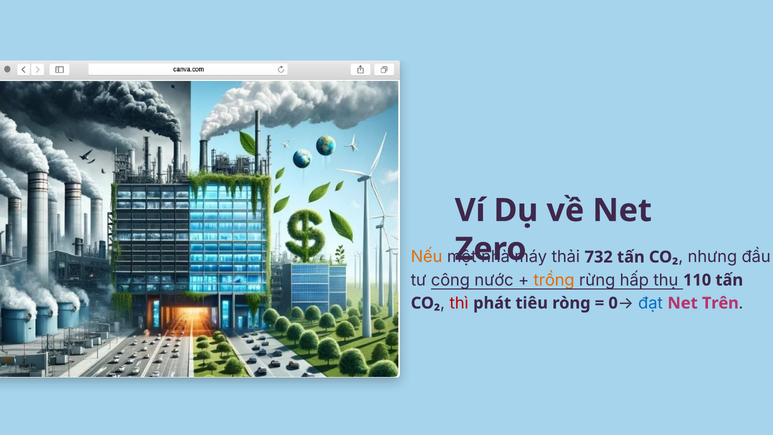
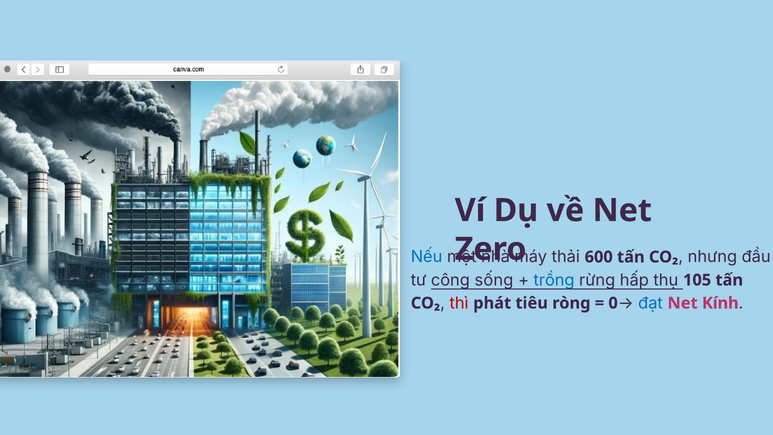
Nếu colour: orange -> blue (427, 257)
732: 732 -> 600 (599, 257)
nước: nước -> sống (494, 280)
trồng colour: orange -> blue (554, 280)
110: 110 -> 105 (697, 280)
Trên: Trên -> Kính (720, 303)
